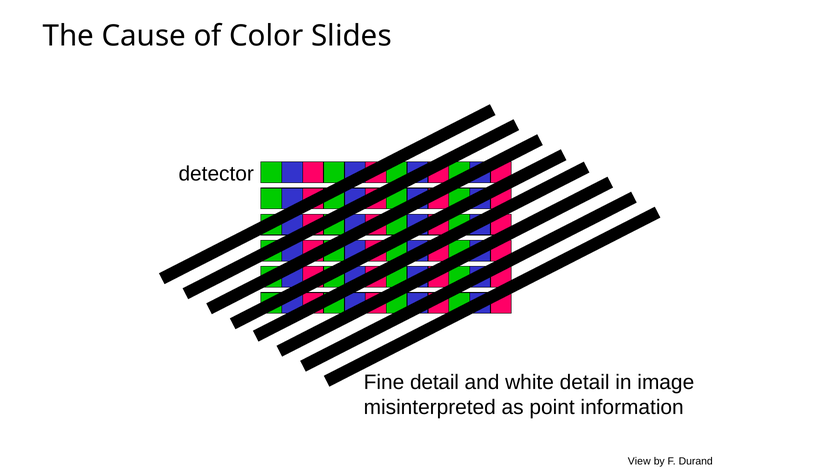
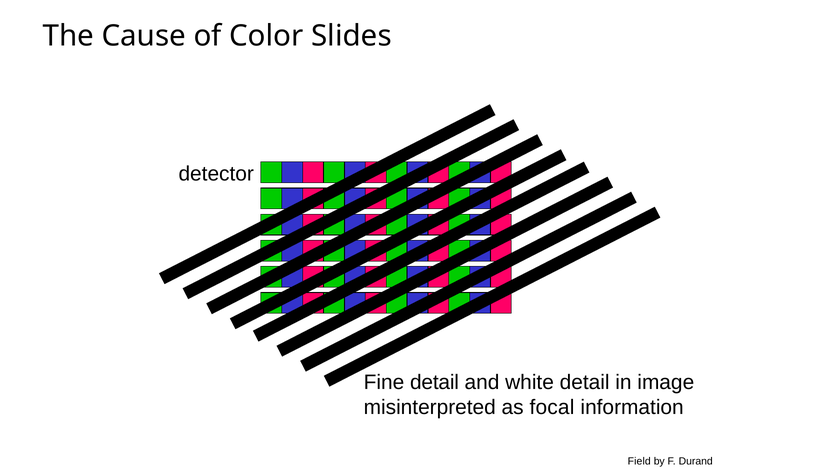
point: point -> focal (552, 407)
View: View -> Field (639, 461)
